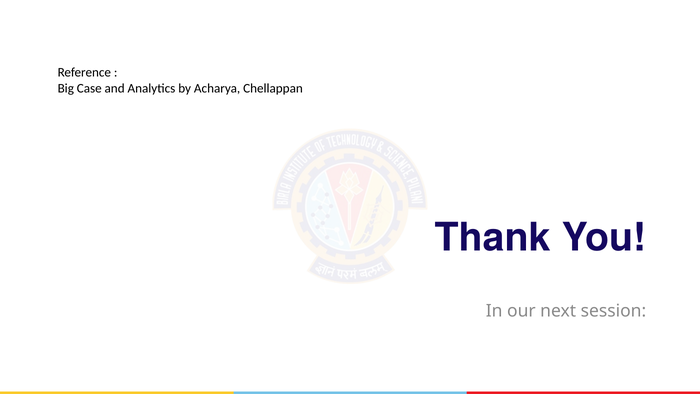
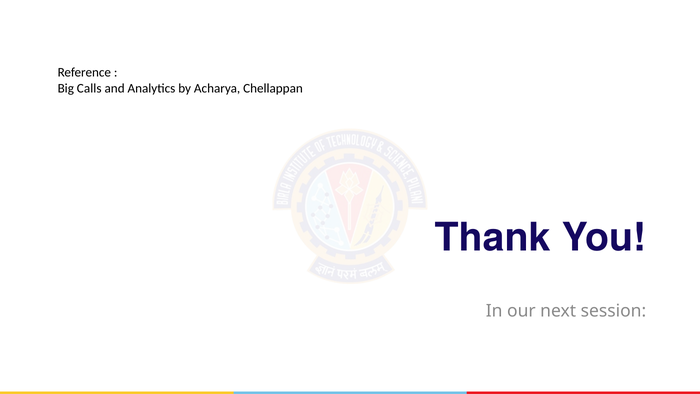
Case: Case -> Calls (89, 88)
